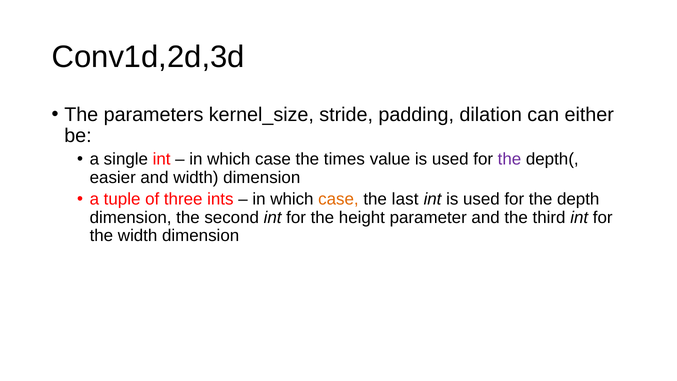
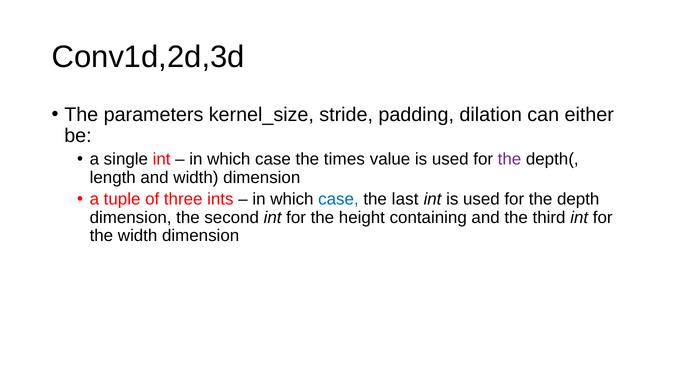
easier: easier -> length (113, 177)
case colour: orange -> blue (338, 199)
parameter: parameter -> containing (428, 217)
